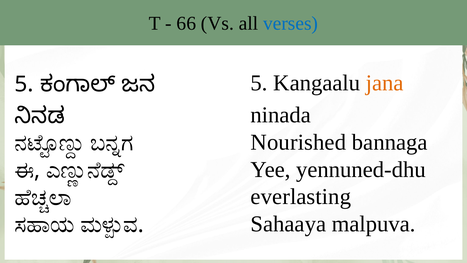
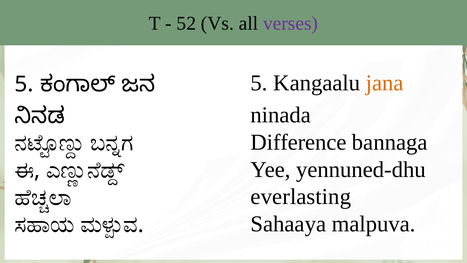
66: 66 -> 52 (186, 23)
verses colour: blue -> purple (291, 23)
Nourished: Nourished -> Difference (299, 142)
